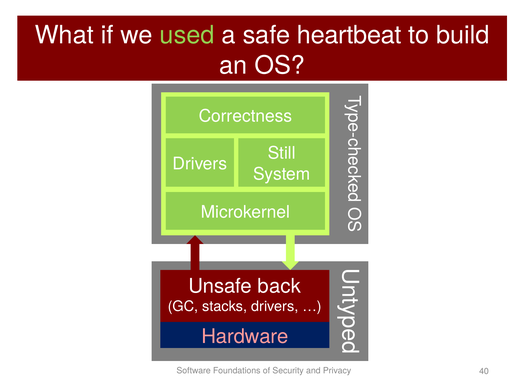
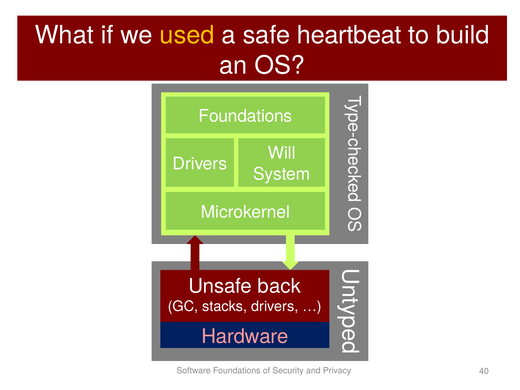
used colour: light green -> yellow (187, 35)
Correctness: Correctness -> Foundations (245, 116)
Still: Still -> Will (282, 153)
